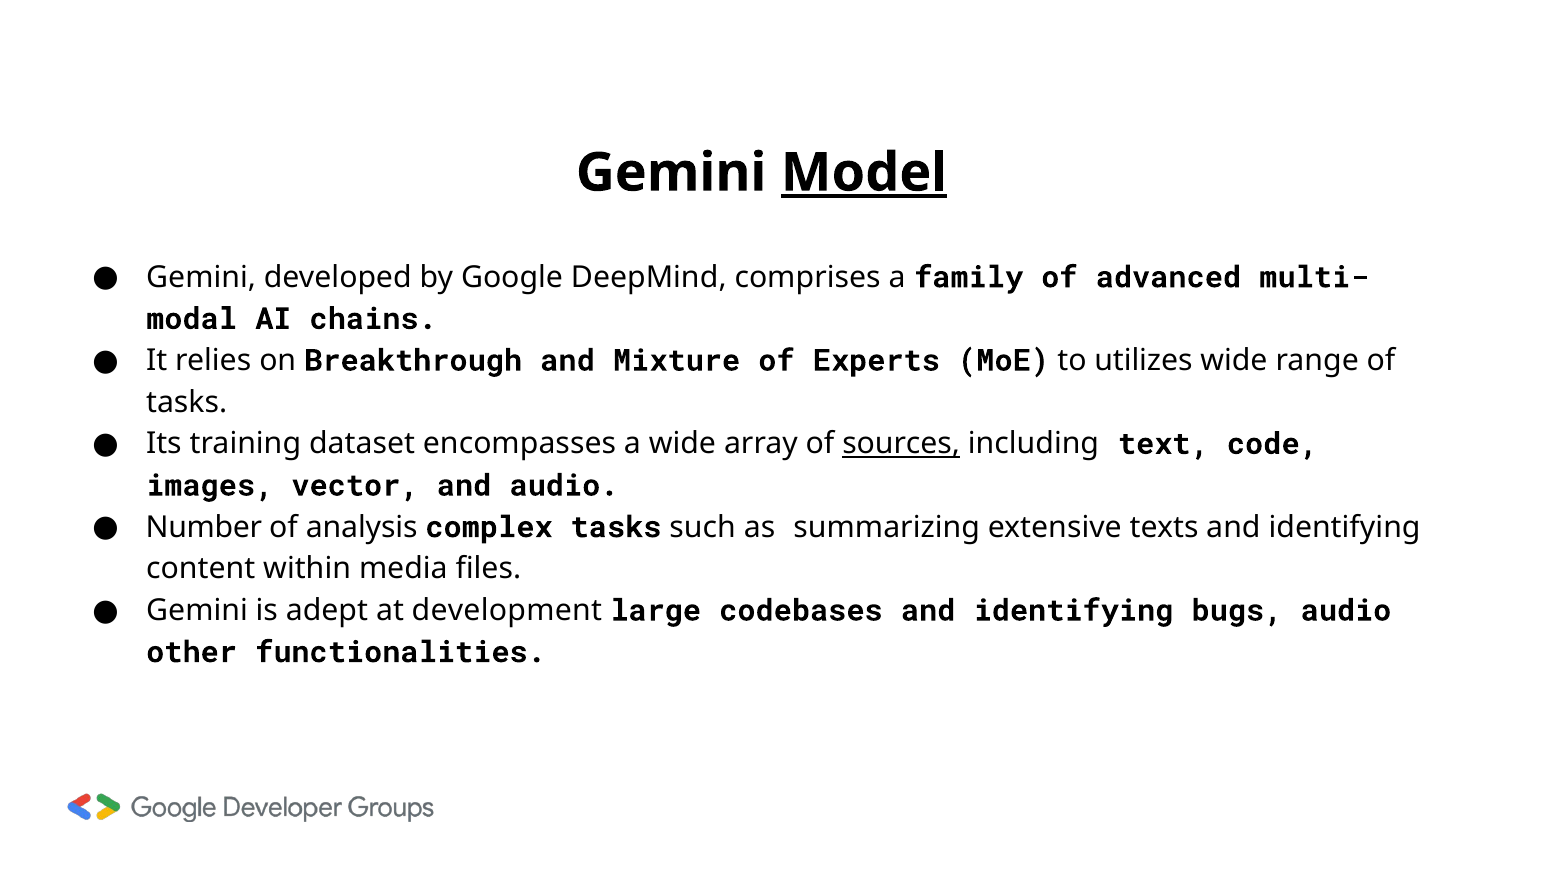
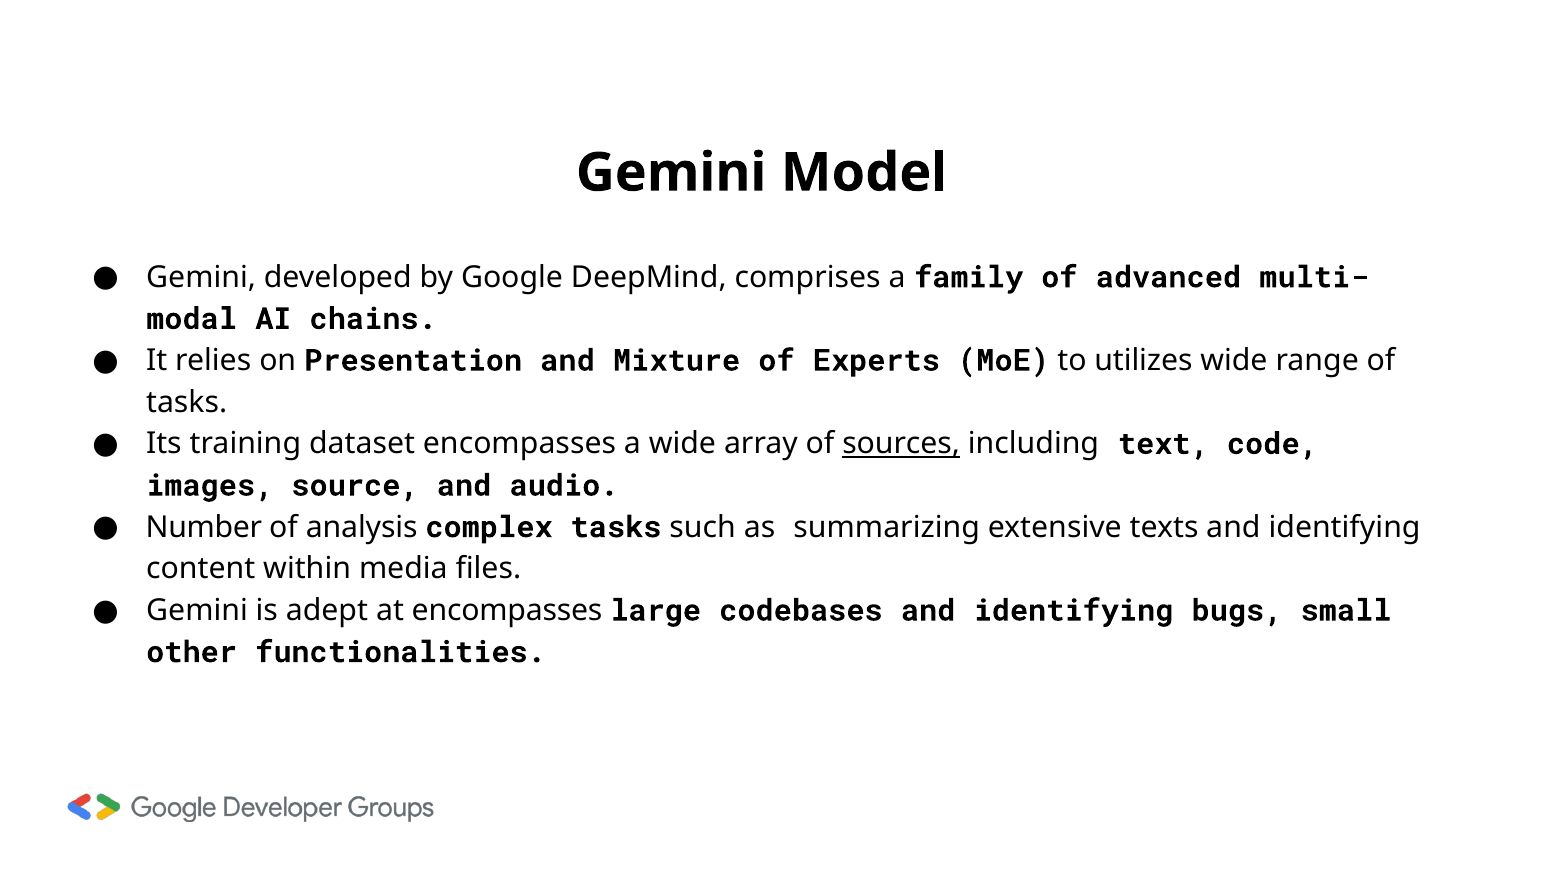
Model underline: present -> none (864, 173)
Breakthrough: Breakthrough -> Presentation (413, 361)
vector: vector -> source (355, 486)
at development: development -> encompasses (507, 611)
bugs audio: audio -> small (1346, 611)
